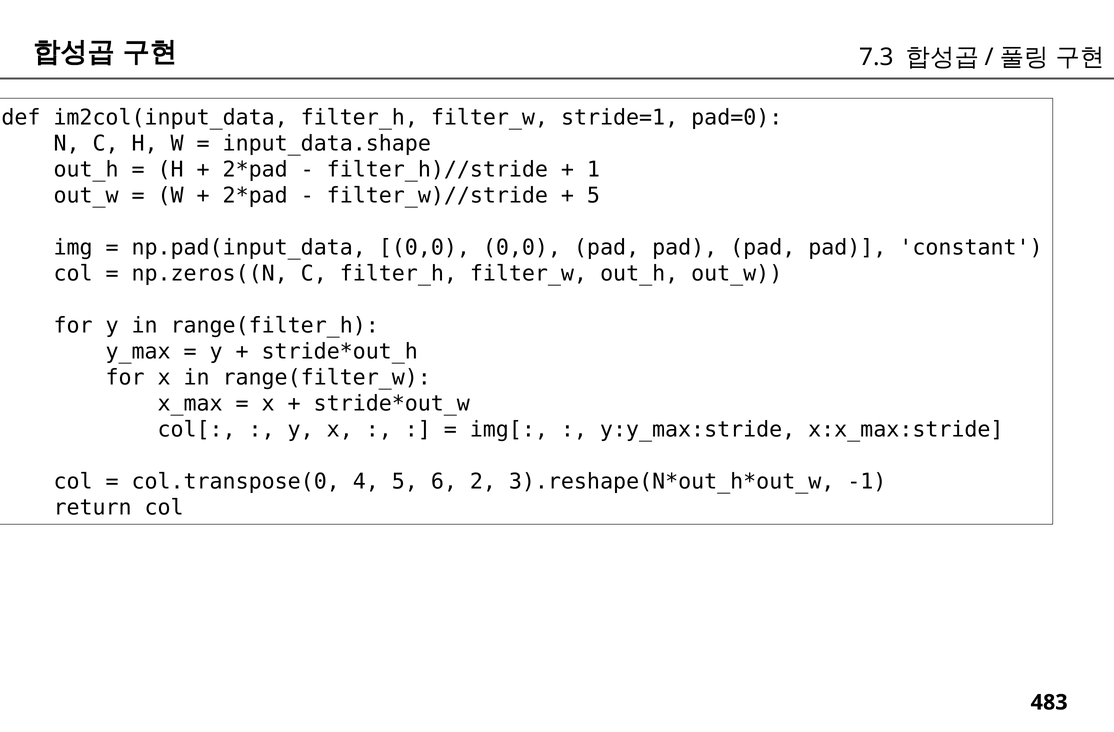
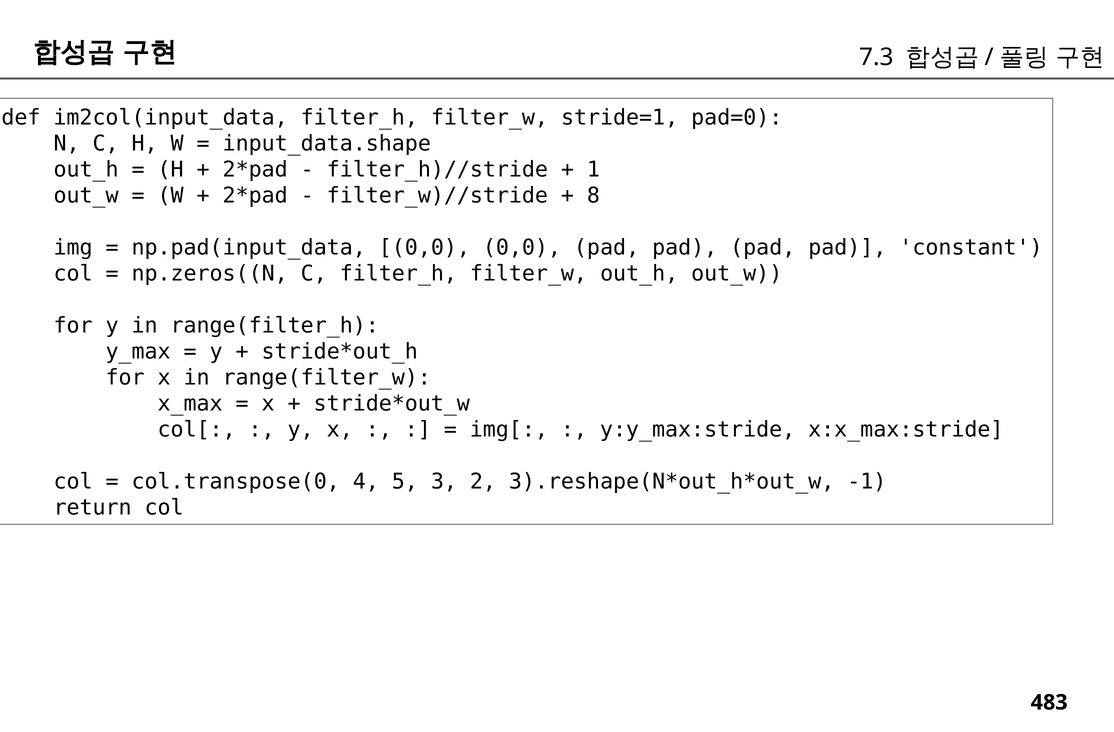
5: 5 -> 8 (594, 196)
6: 6 -> 3 (444, 482)
